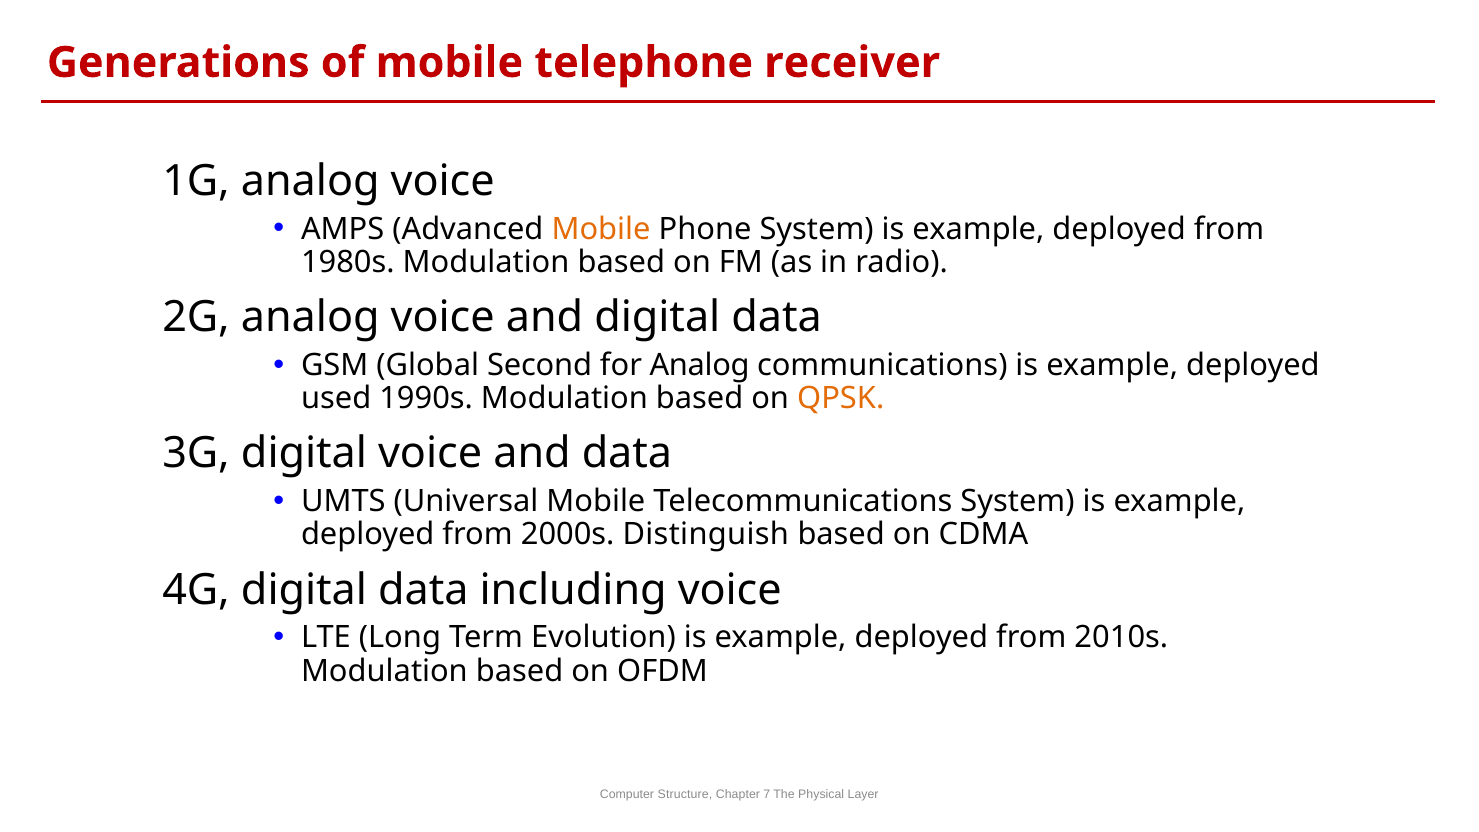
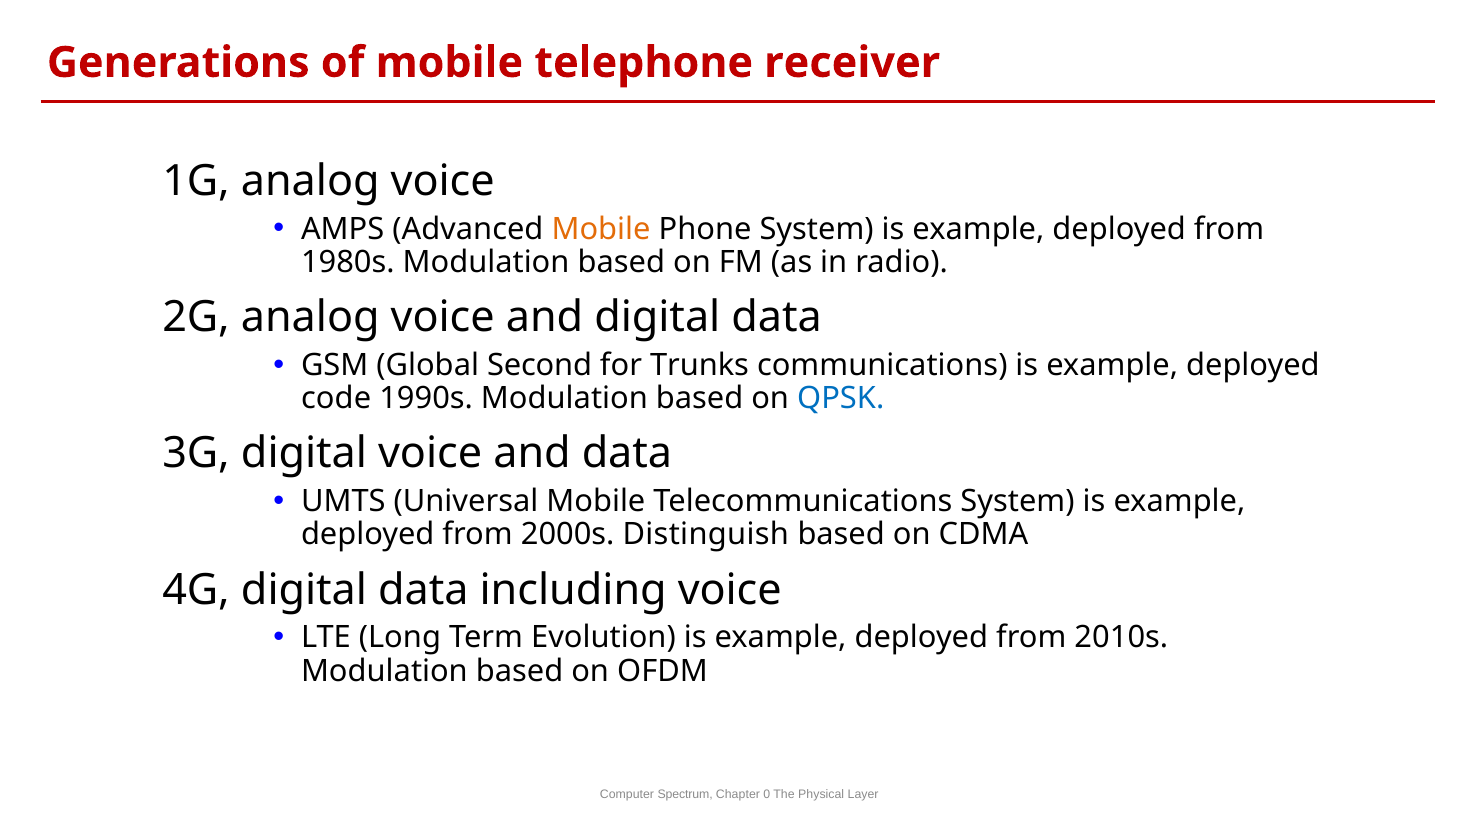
for Analog: Analog -> Trunks (699, 365)
used: used -> code (336, 398)
QPSK colour: orange -> blue (841, 398)
Structure: Structure -> Spectrum (685, 794)
7: 7 -> 0 (767, 794)
